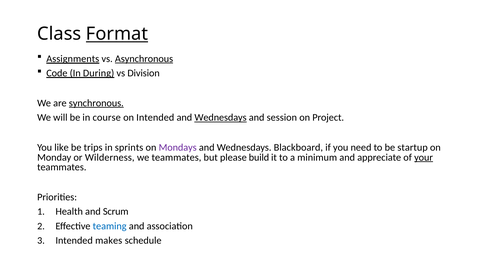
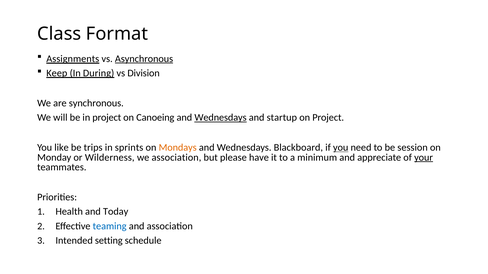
Format underline: present -> none (117, 34)
Code: Code -> Keep (57, 73)
synchronous underline: present -> none (96, 103)
in course: course -> project (107, 118)
on Intended: Intended -> Canoeing (155, 118)
session: session -> startup (282, 118)
Mondays colour: purple -> orange (178, 148)
you underline: none -> present (341, 148)
startup: startup -> session (413, 148)
we teammates: teammates -> association (176, 158)
build: build -> have (259, 158)
Scrum: Scrum -> Today (116, 212)
makes: makes -> setting (109, 241)
